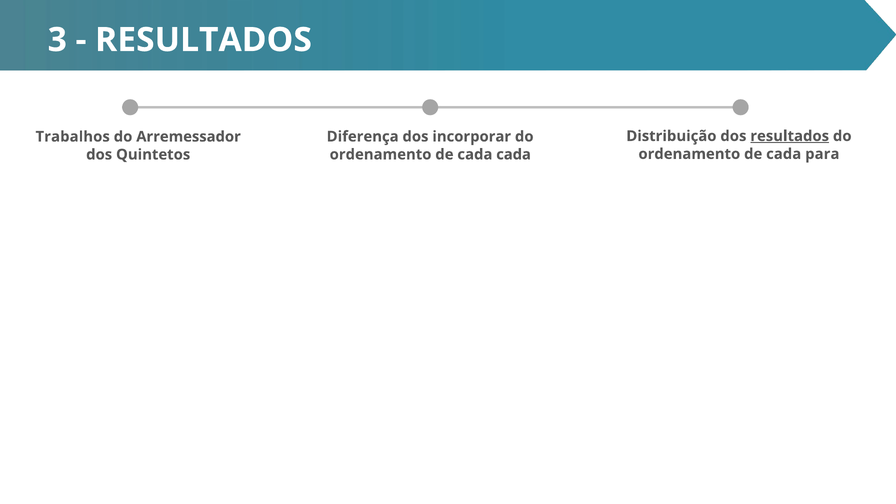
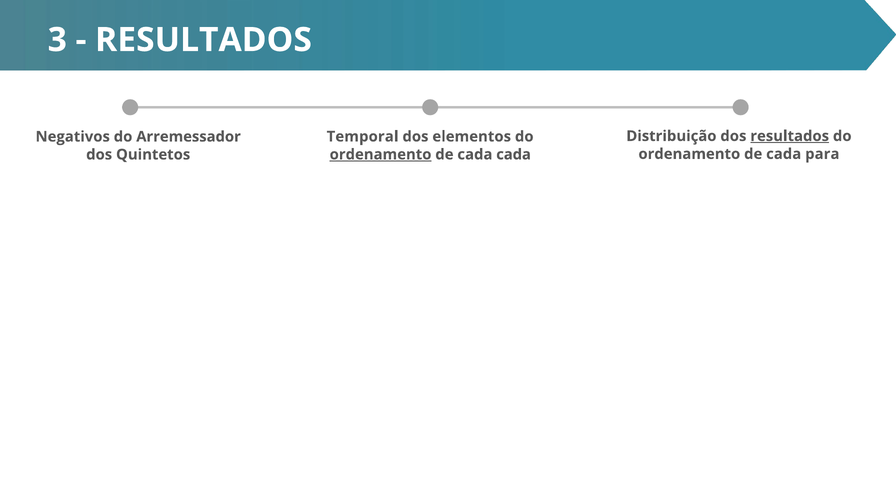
Diferença: Diferença -> Temporal (363, 137)
incorporar: incorporar -> elementos (472, 137)
Trabalhos: Trabalhos -> Negativos (73, 137)
ordenamento underline: none -> present (381, 154)
